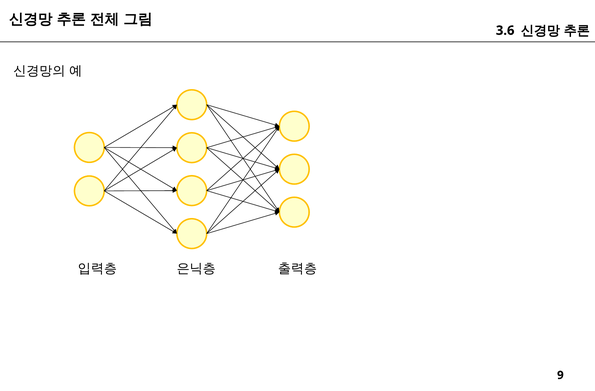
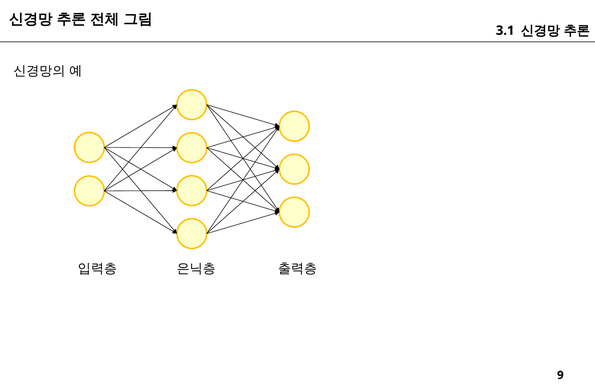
3.6: 3.6 -> 3.1 (505, 30)
